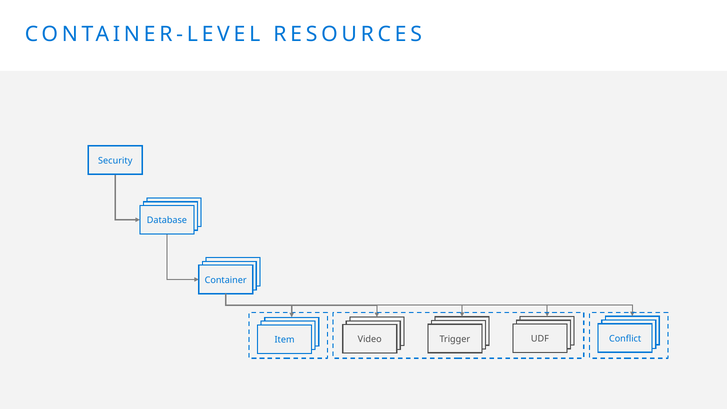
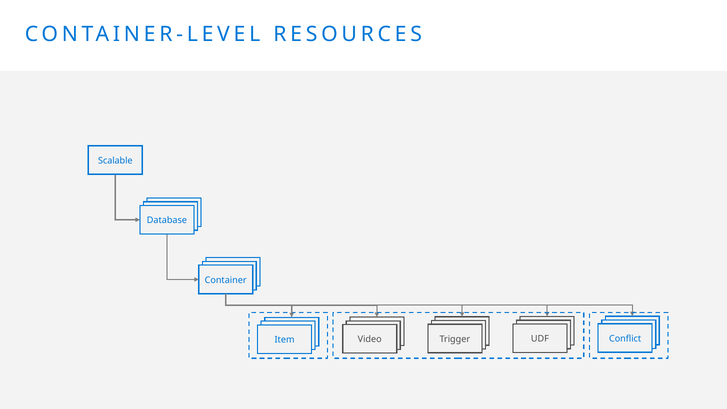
Security: Security -> Scalable (115, 161)
